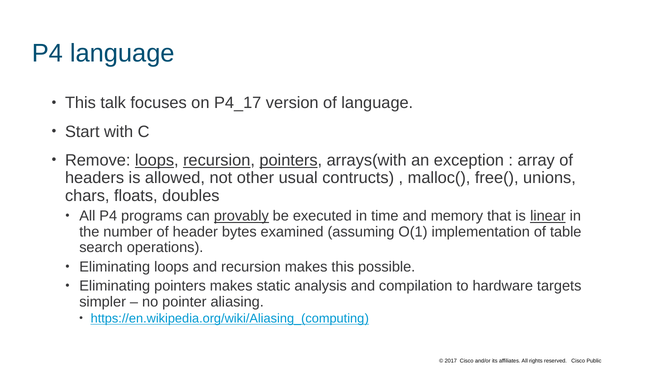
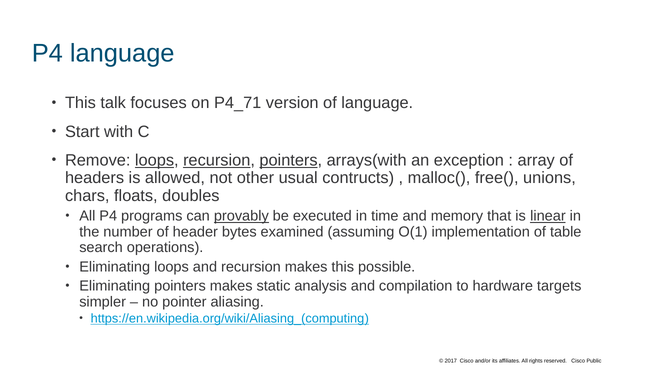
P4_17: P4_17 -> P4_71 (238, 103)
